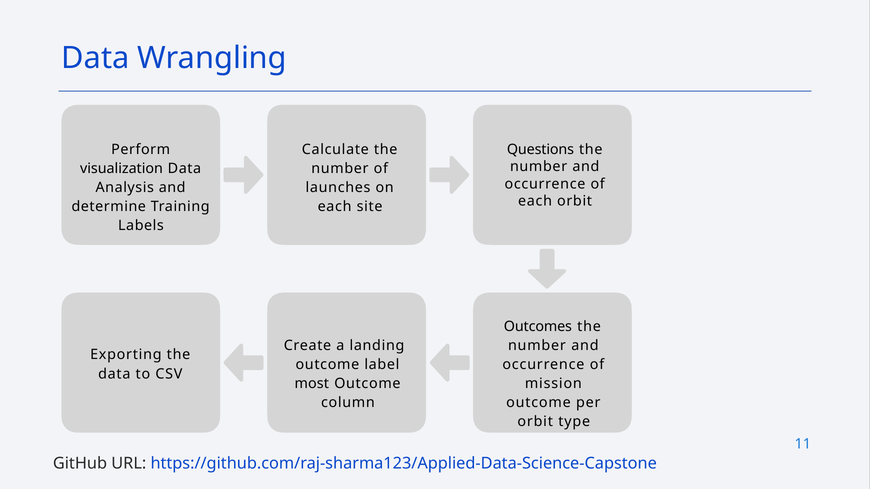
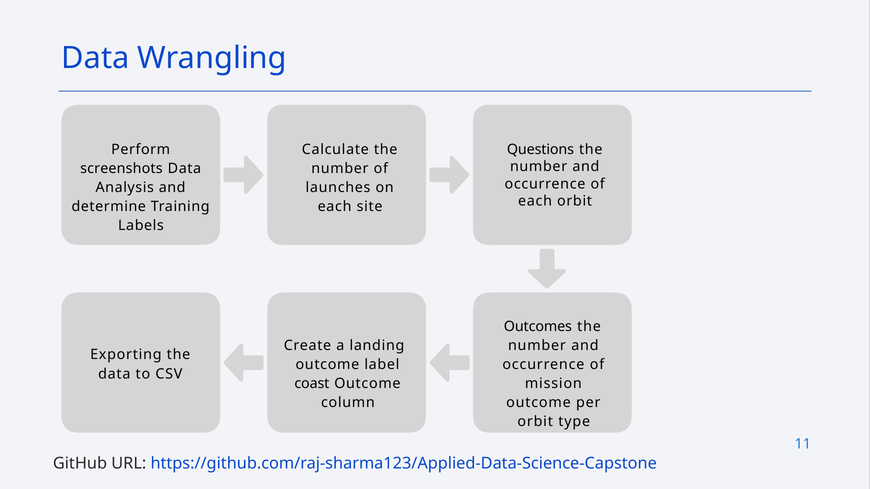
visualization: visualization -> screenshots (121, 169)
most: most -> coast (312, 384)
